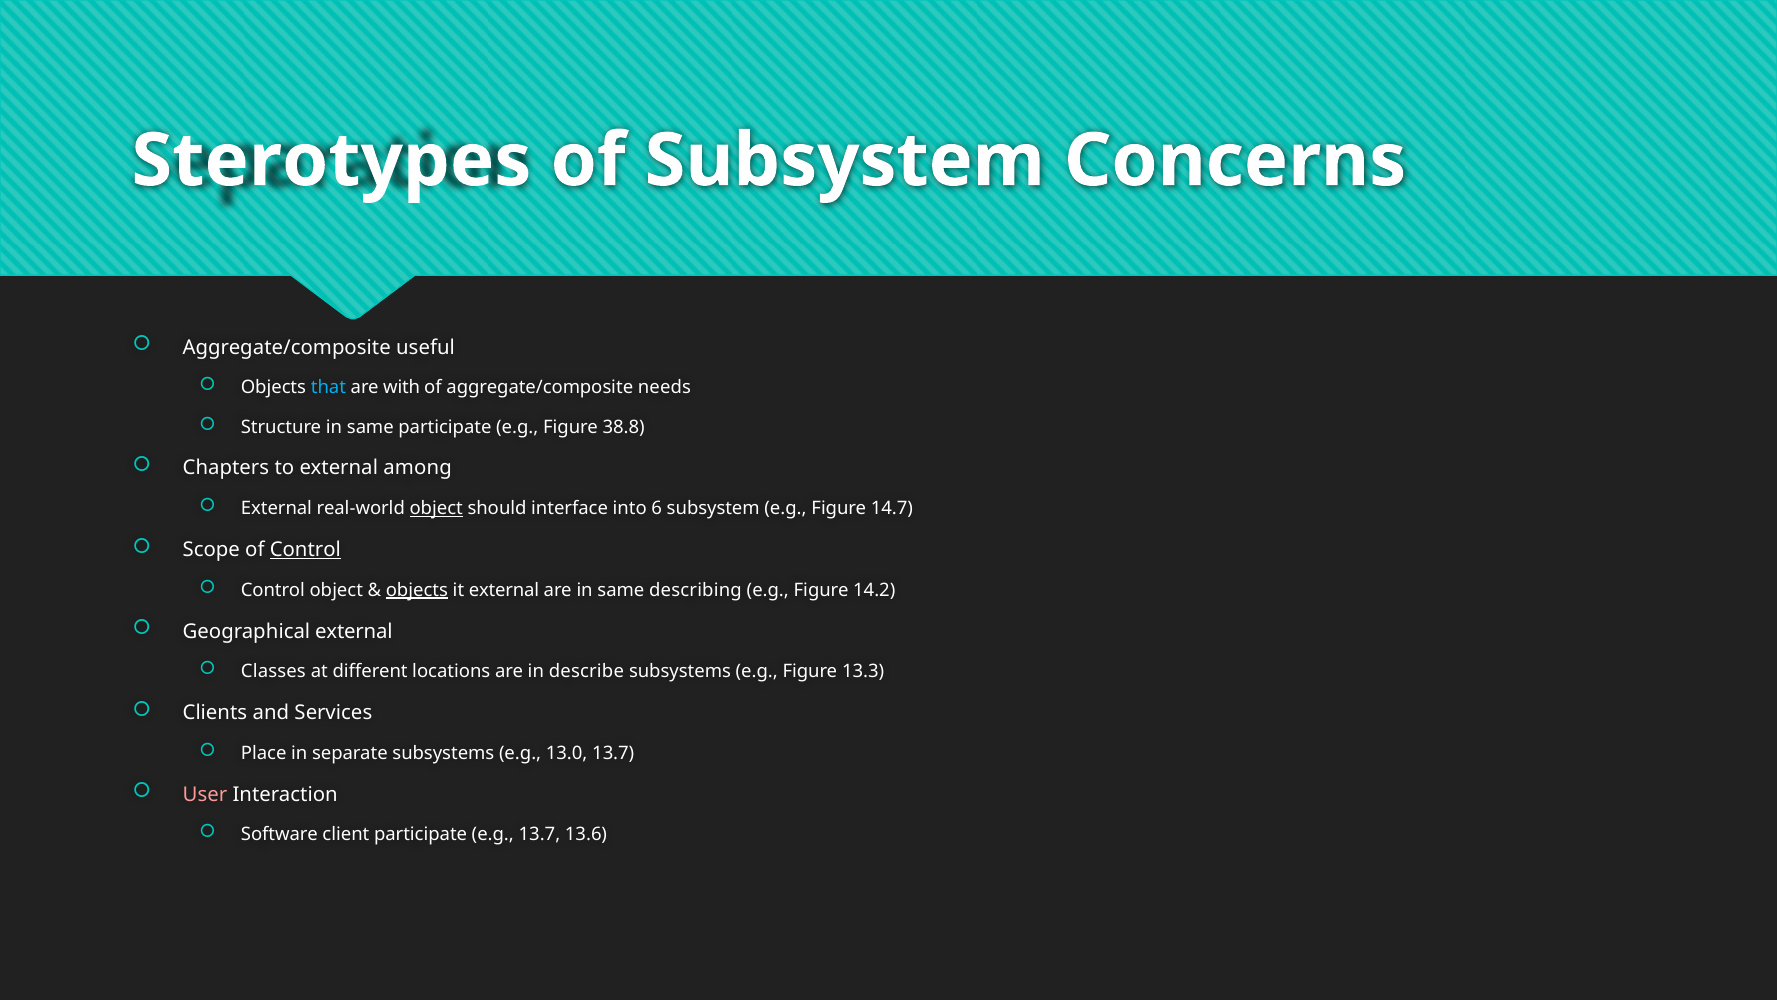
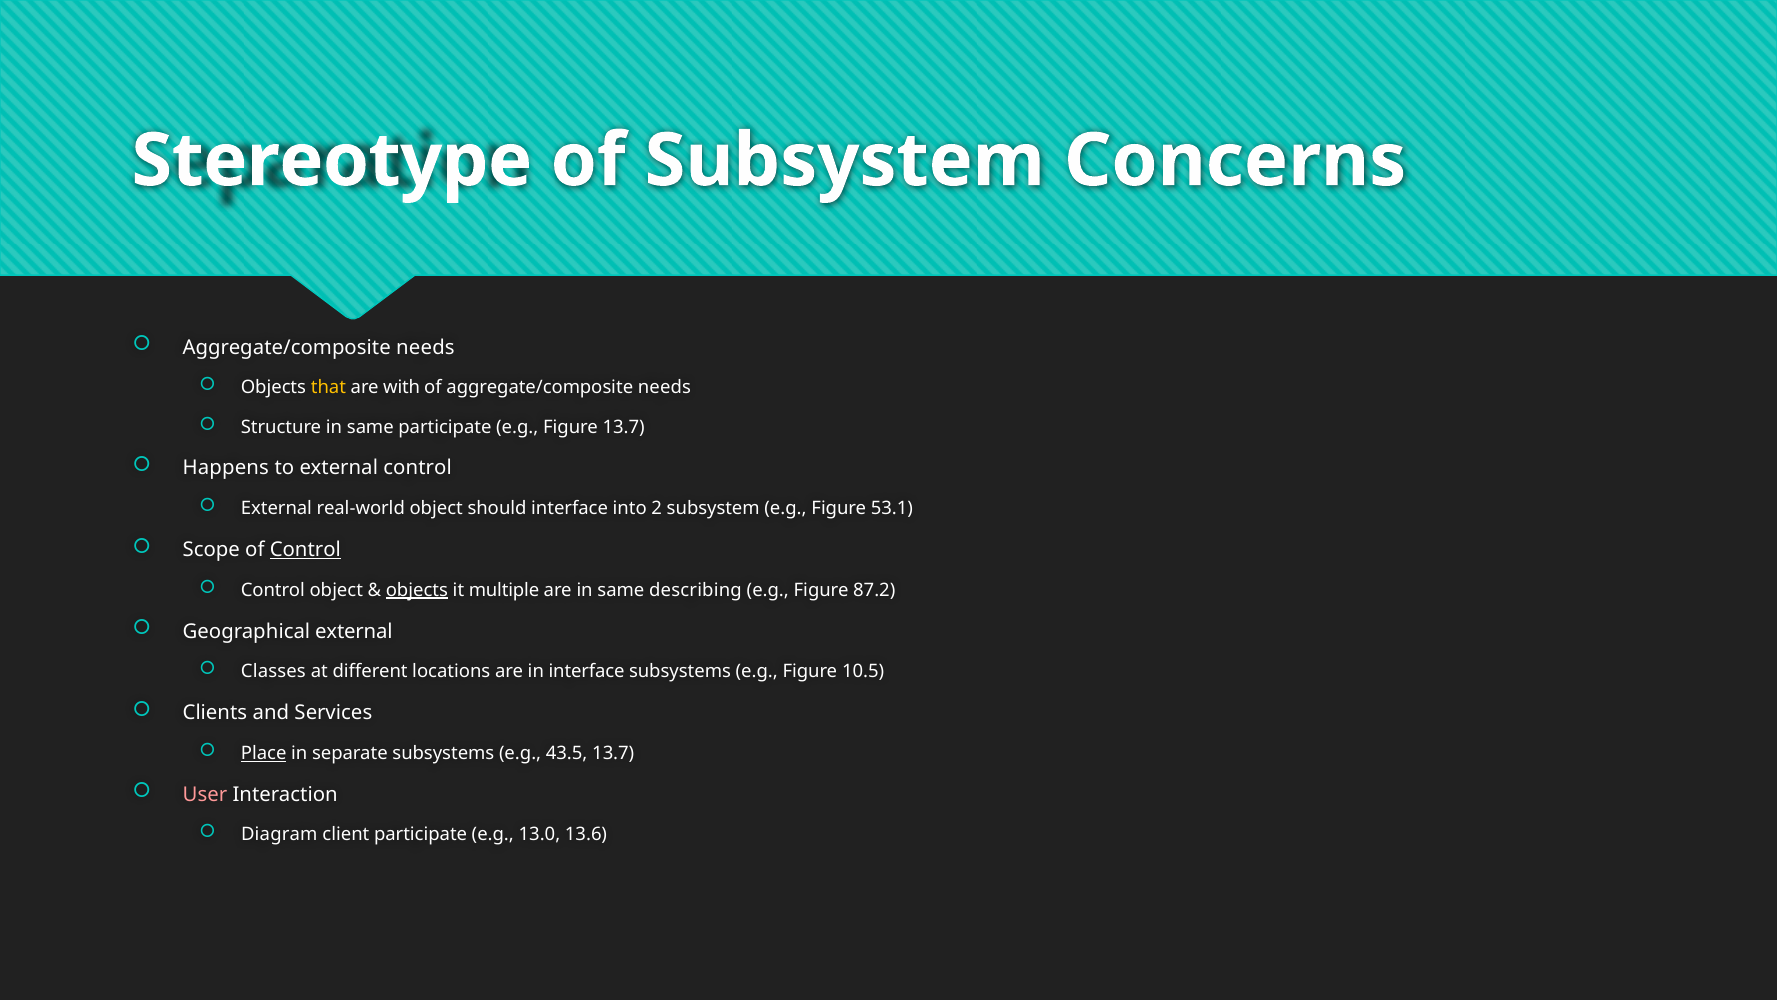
Sterotypes: Sterotypes -> Stereotype (332, 161)
useful: useful -> needs (425, 347)
that colour: light blue -> yellow (328, 387)
Figure 38.8: 38.8 -> 13.7 (624, 427)
Chapters: Chapters -> Happens (226, 468)
external among: among -> control (418, 468)
object underline: present -> none (436, 508)
6: 6 -> 2 (657, 508)
14.7: 14.7 -> 53.1 (892, 508)
it external: external -> multiple (504, 590)
14.2: 14.2 -> 87.2 (874, 590)
in describe: describe -> interface (587, 671)
13.3: 13.3 -> 10.5 (863, 671)
Place underline: none -> present (264, 753)
13.0: 13.0 -> 43.5 (567, 753)
Software: Software -> Diagram (279, 834)
e.g 13.7: 13.7 -> 13.0 (539, 834)
